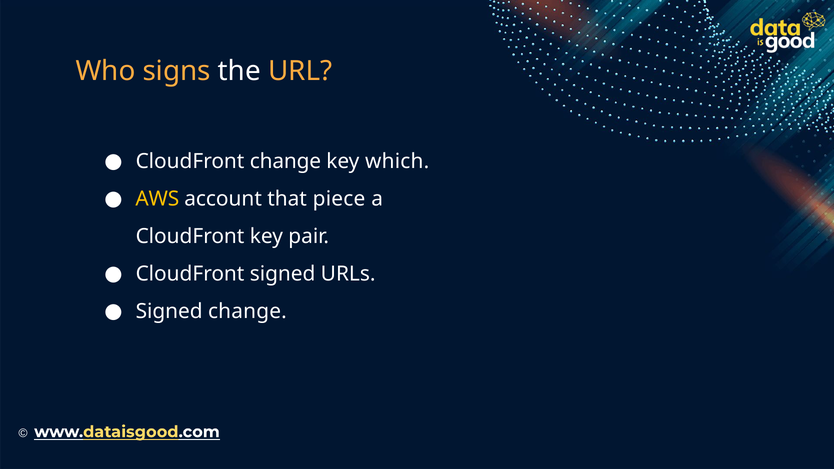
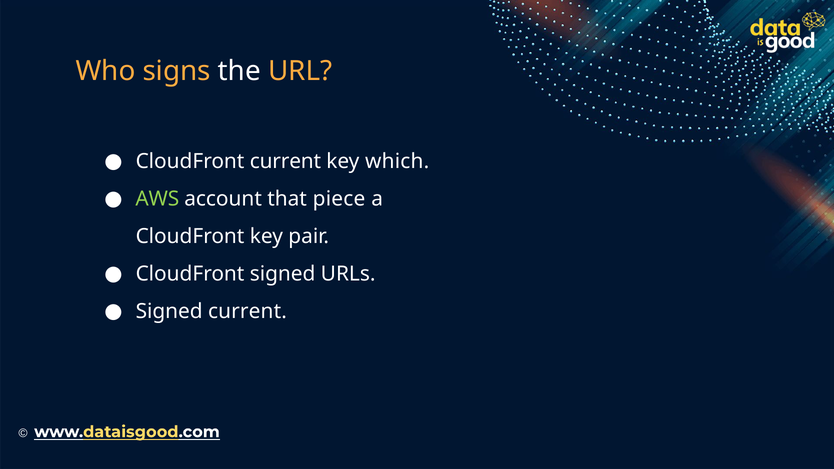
CloudFront change: change -> current (285, 161)
AWS colour: yellow -> light green (157, 199)
Signed change: change -> current (247, 311)
